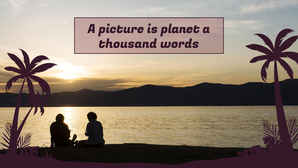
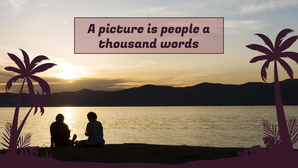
planet: planet -> people (180, 29)
